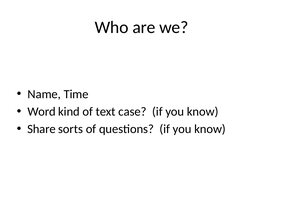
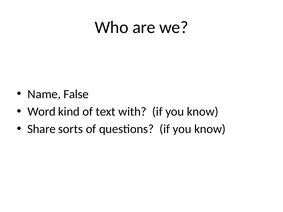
Time: Time -> False (76, 94)
case: case -> with (132, 112)
